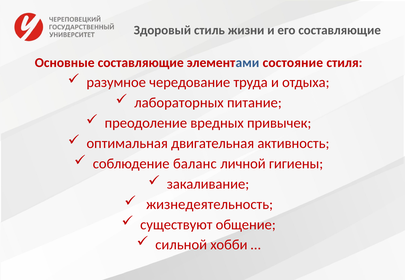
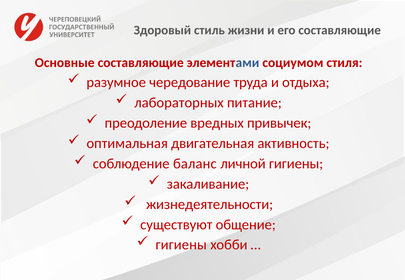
состояние: состояние -> социумом (293, 63)
жизнедеятельность: жизнедеятельность -> жизнедеятельности (210, 205)
сильной: сильной -> гигиены (181, 245)
